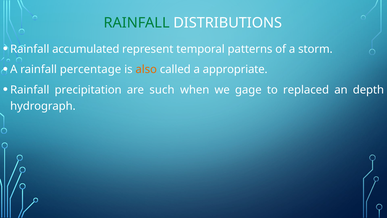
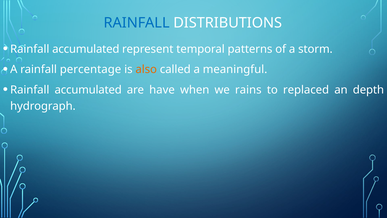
RAINFALL colour: green -> blue (137, 23)
appropriate: appropriate -> meaningful (235, 69)
precipitation: precipitation -> accumulated (88, 90)
such: such -> have (162, 90)
gage: gage -> rains (248, 90)
